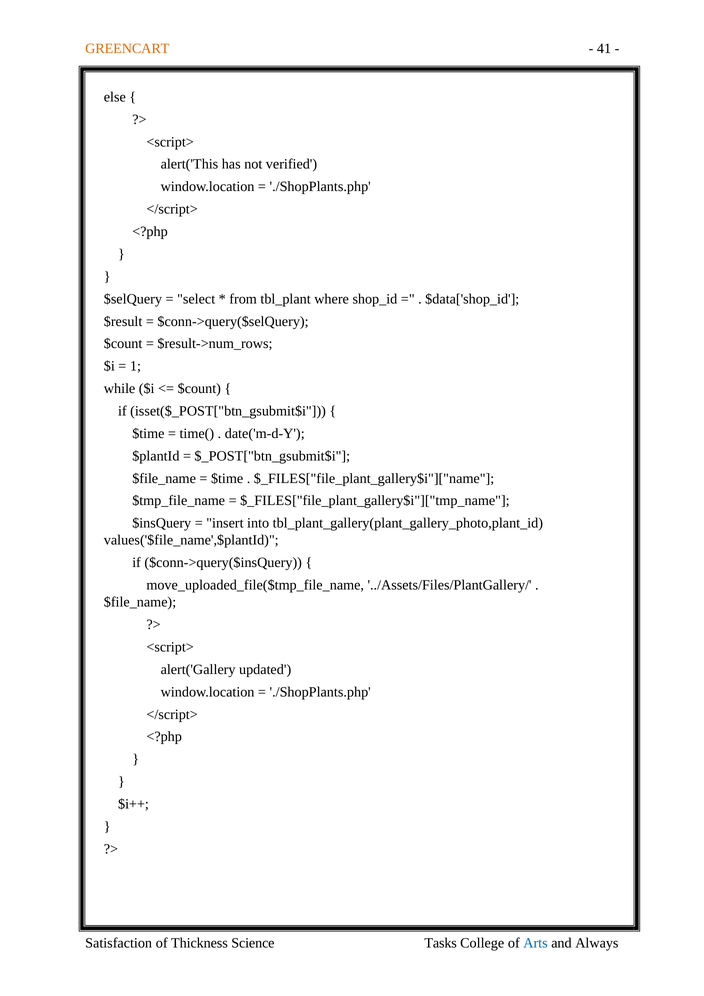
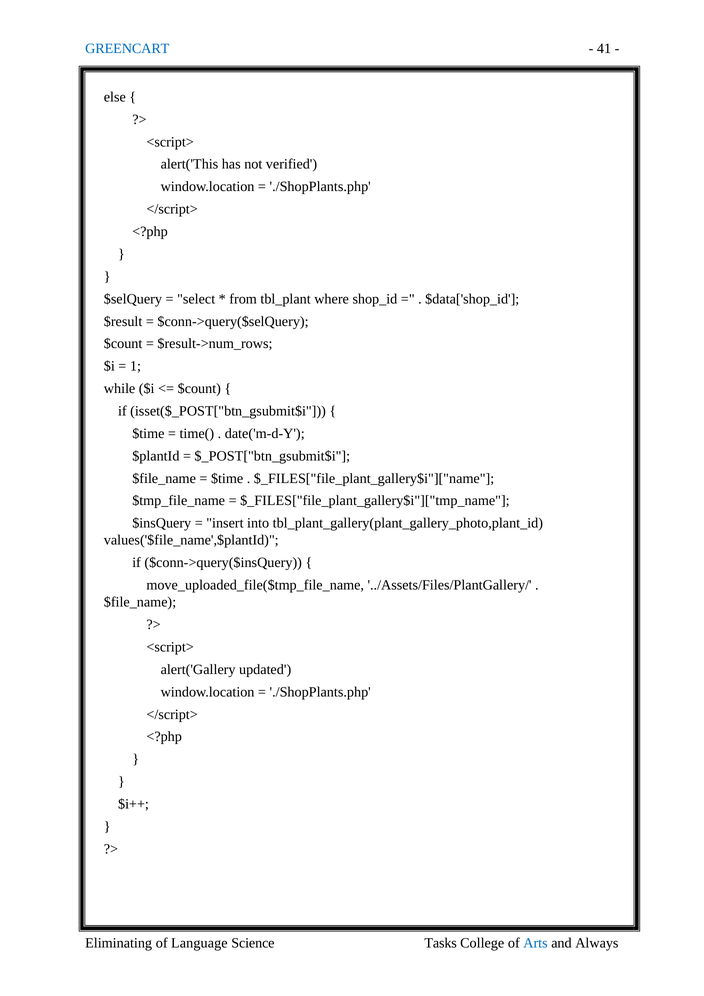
GREENCART colour: orange -> blue (127, 49)
Satisfaction: Satisfaction -> Eliminating (119, 943)
Thickness: Thickness -> Language (199, 943)
